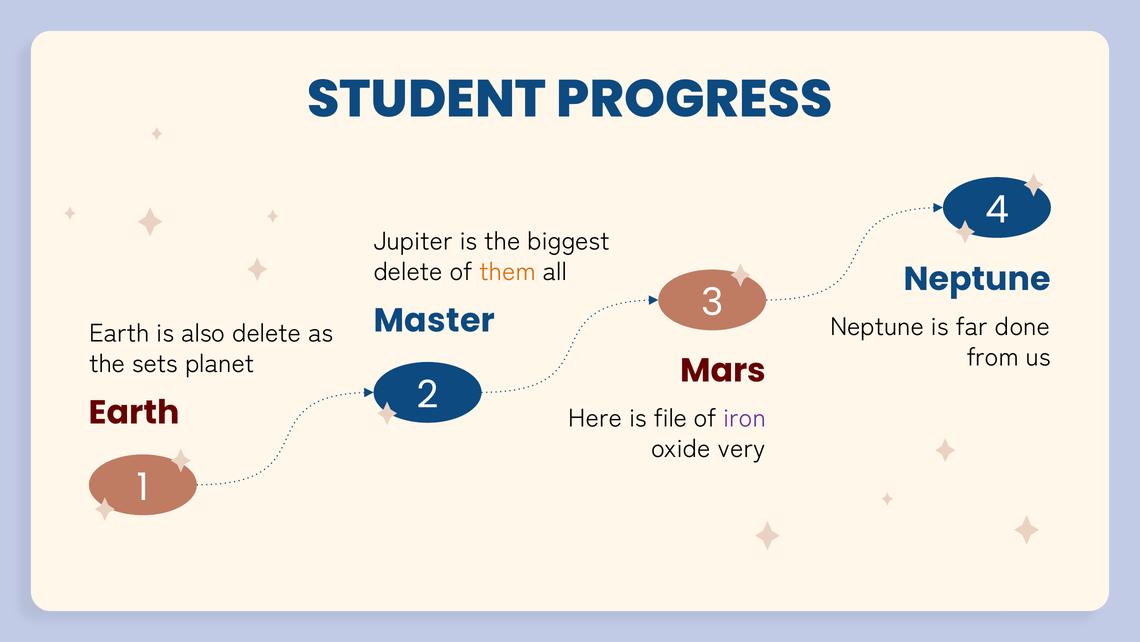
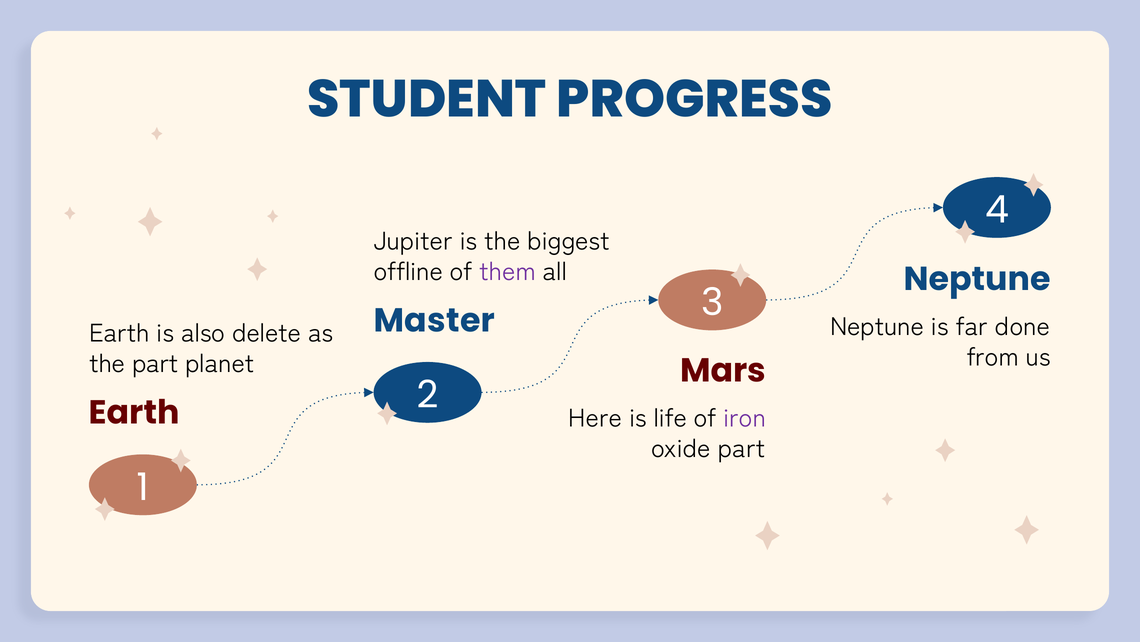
delete: delete -> offline (408, 271)
them colour: orange -> purple (508, 271)
the sets: sets -> part (155, 363)
file: file -> life (670, 418)
oxide very: very -> part (742, 448)
